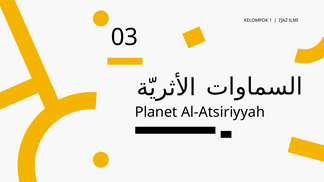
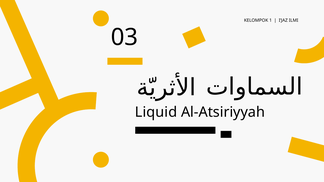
Planet: Planet -> Liquid (156, 112)
